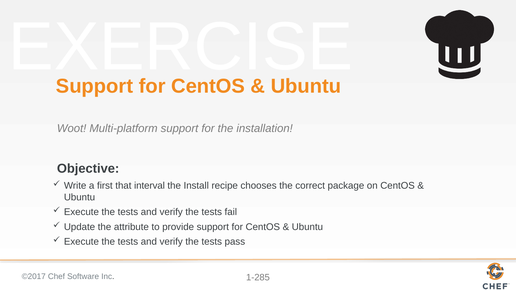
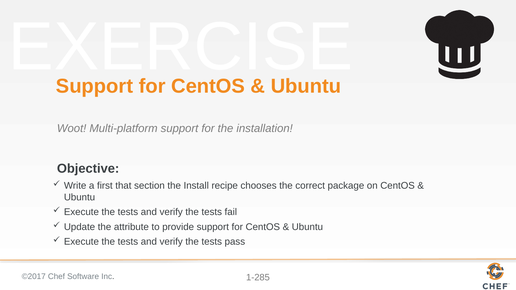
interval: interval -> section (149, 186)
